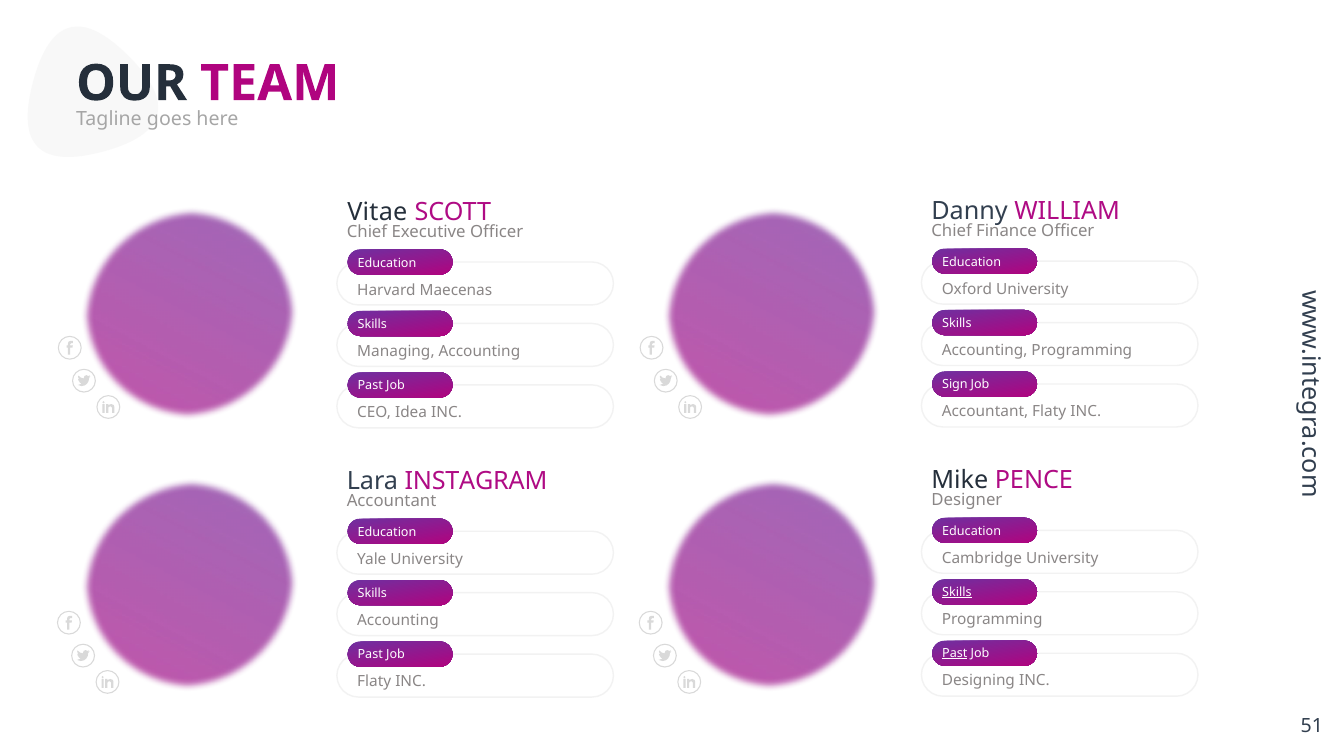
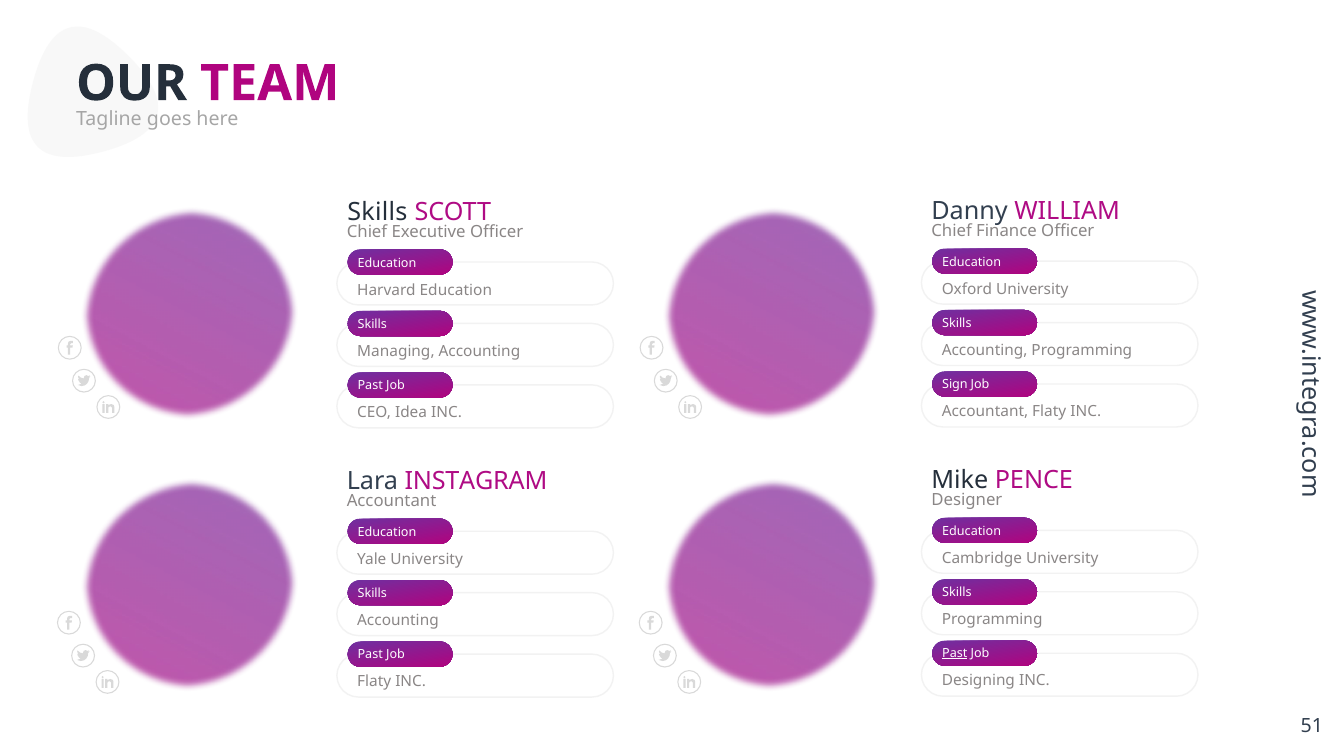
Vitae: Vitae -> Skills (377, 212)
Harvard Maecenas: Maecenas -> Education (456, 290)
Skills underline: present -> none (957, 593)
